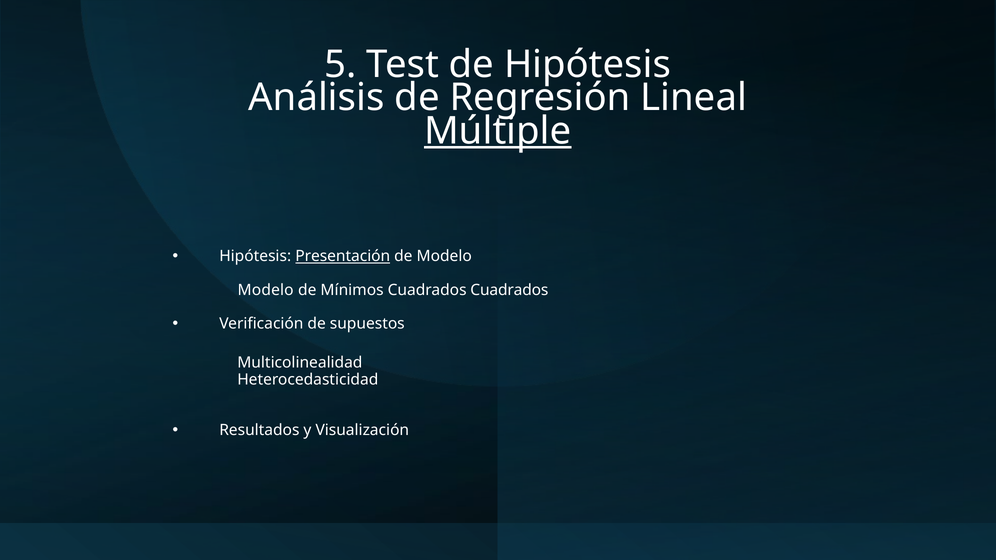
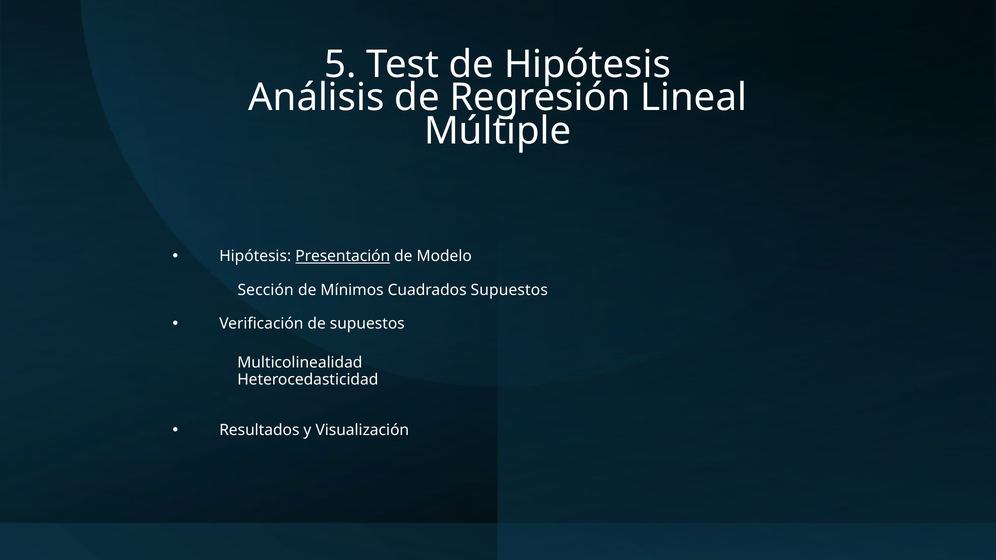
Múltiple underline: present -> none (498, 131)
Modelo: Modelo -> Sección (266, 290)
Cuadrados Cuadrados: Cuadrados -> Supuestos (509, 290)
